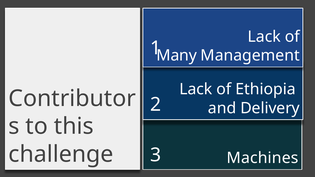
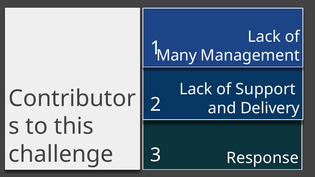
Ethiopia: Ethiopia -> Support (265, 89)
Machines: Machines -> Response (263, 158)
